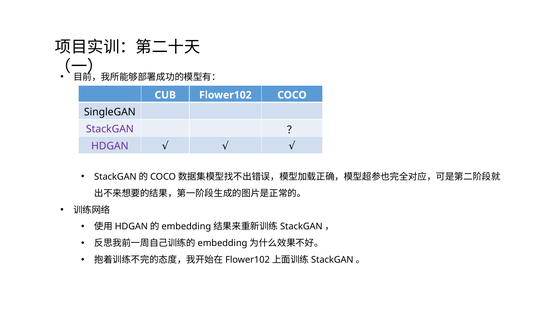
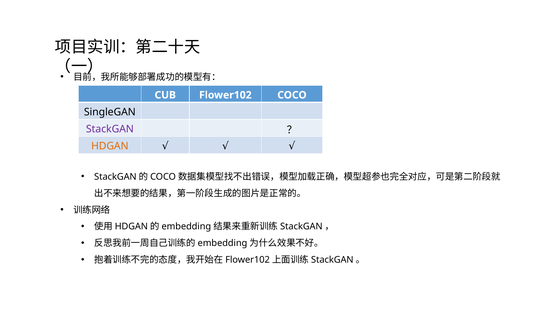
HDGAN colour: purple -> orange (110, 146)
